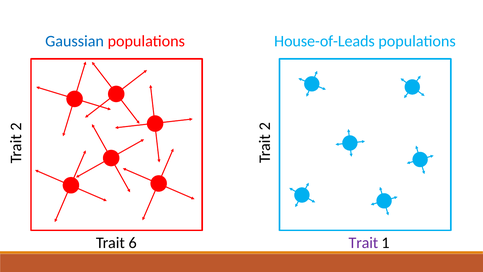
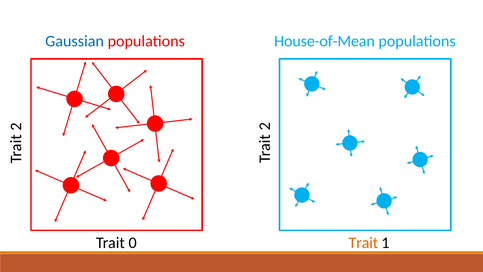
House-of-Leads: House-of-Leads -> House-of-Mean (325, 41)
Trait colour: purple -> orange (363, 242)
6: 6 -> 0 (133, 243)
